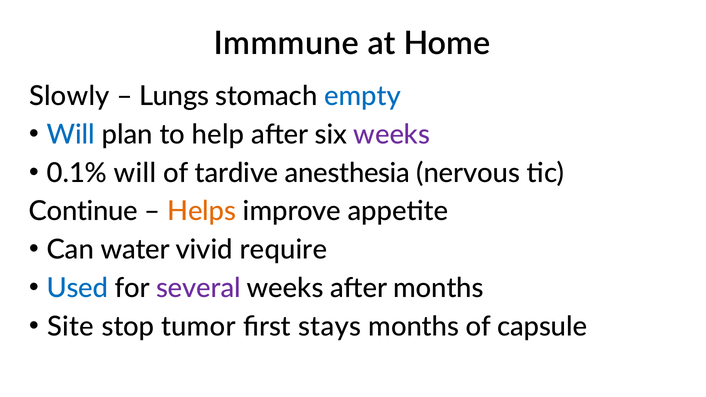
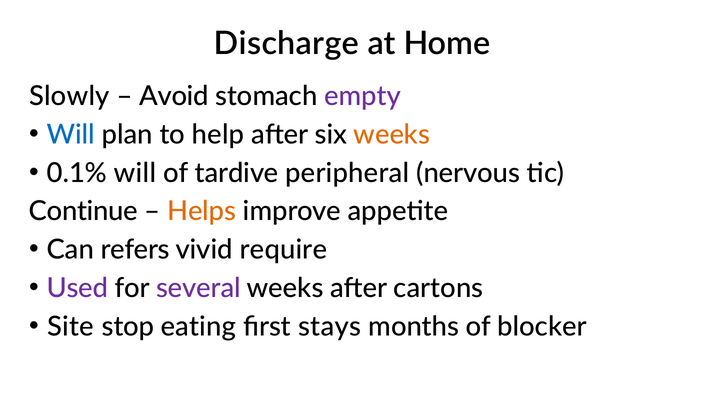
Immmune: Immmune -> Discharge (286, 44)
Lungs: Lungs -> Avoid (174, 96)
empty colour: blue -> purple (363, 96)
weeks colour: purple -> orange (392, 135)
anesthesia: anesthesia -> peripheral (347, 173)
water: water -> refers (135, 250)
Used colour: blue -> purple (77, 288)
after months: months -> cartons (438, 288)
tumor: tumor -> eating (198, 327)
capsule: capsule -> blocker (542, 327)
